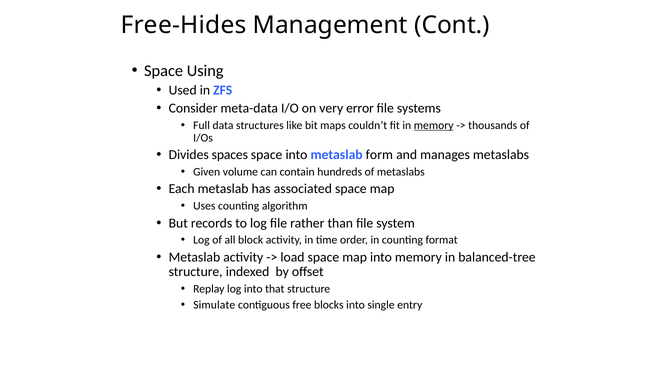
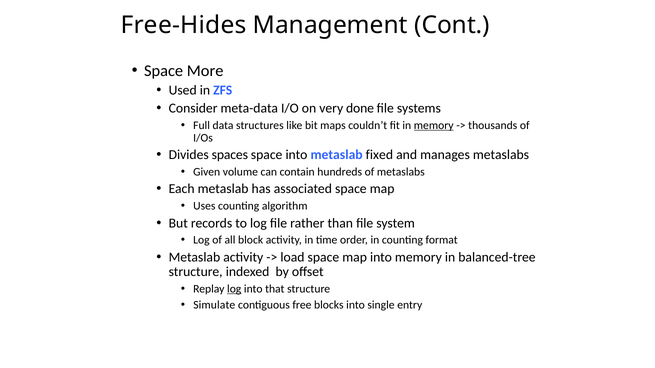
Using: Using -> More (205, 71)
error: error -> done (360, 108)
form: form -> fixed (379, 155)
log underline: none -> present (234, 289)
